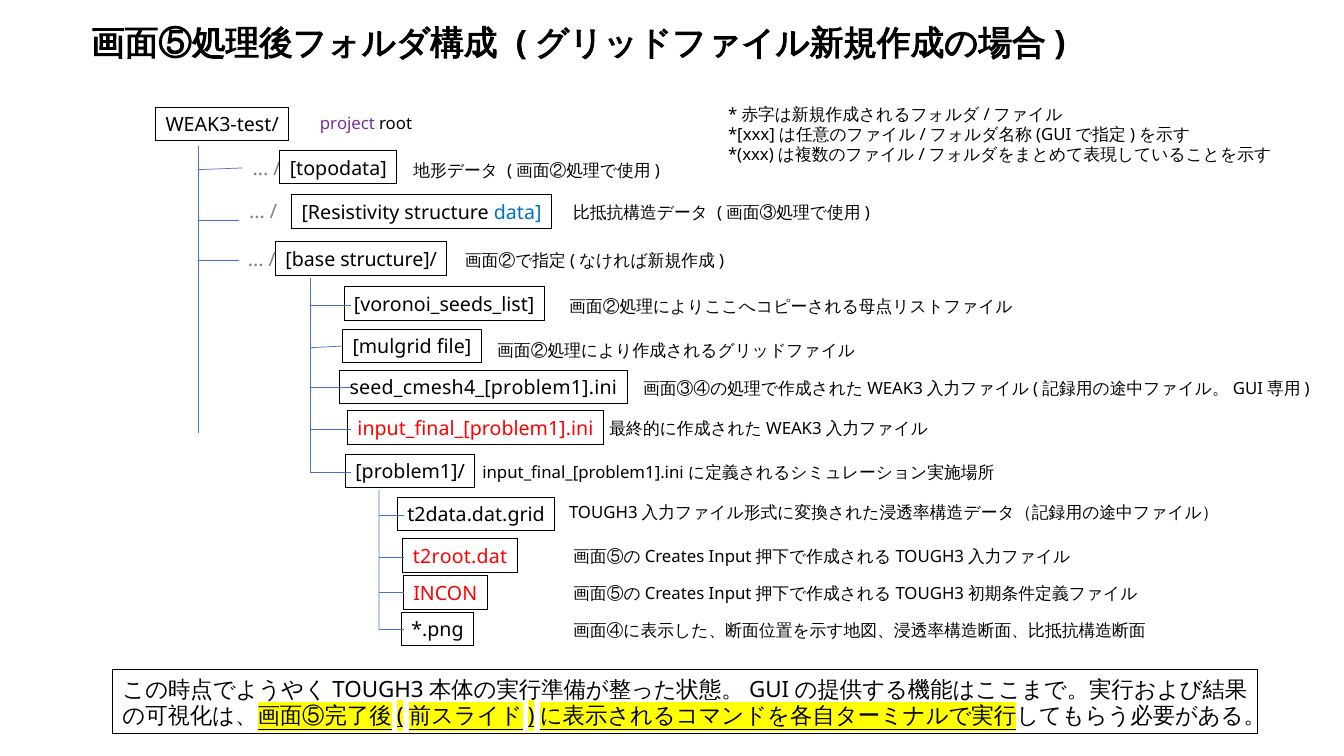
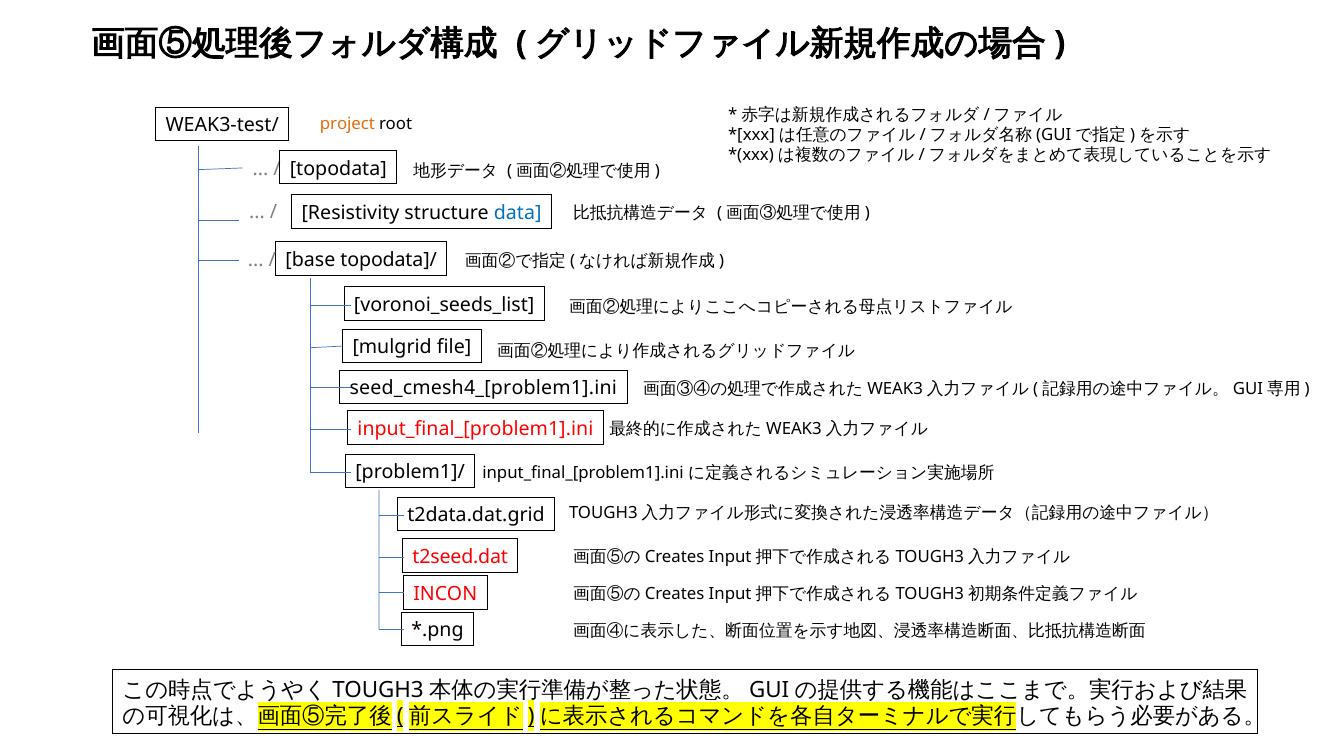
project colour: purple -> orange (347, 124)
structure]/: structure]/ -> topodata]/ (389, 260)
t2root.dat: t2root.dat -> t2seed.dat (460, 557)
